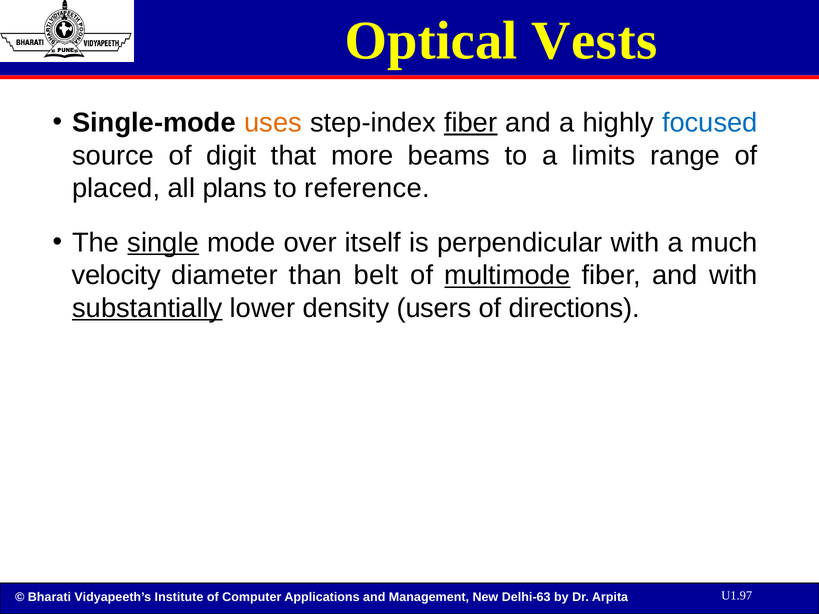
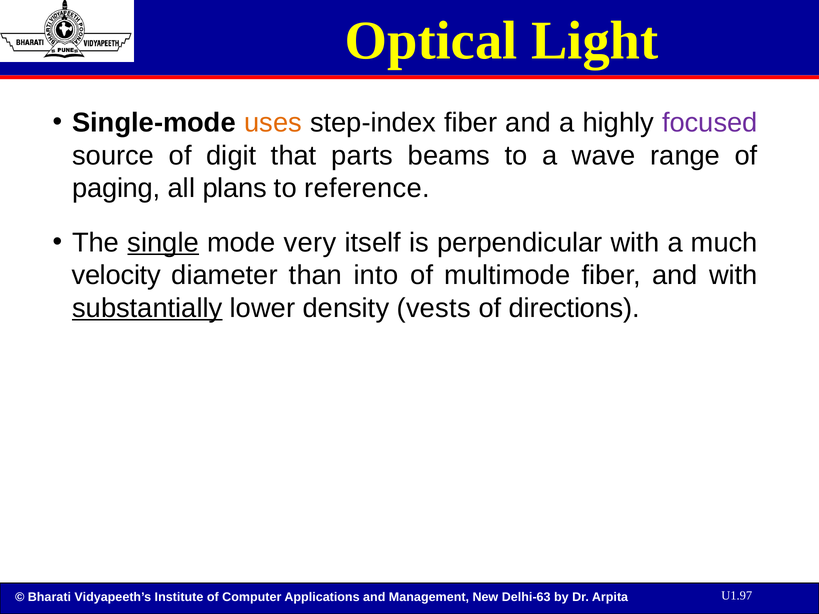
Vests: Vests -> Light (595, 41)
fiber underline: present -> none (471, 123)
focused colour: blue -> purple (710, 123)
more: more -> parts (362, 156)
limits: limits -> wave (604, 156)
placed: placed -> paging (116, 188)
over: over -> very (310, 243)
belt: belt -> into (376, 275)
multimode underline: present -> none (507, 275)
users: users -> vests (434, 308)
